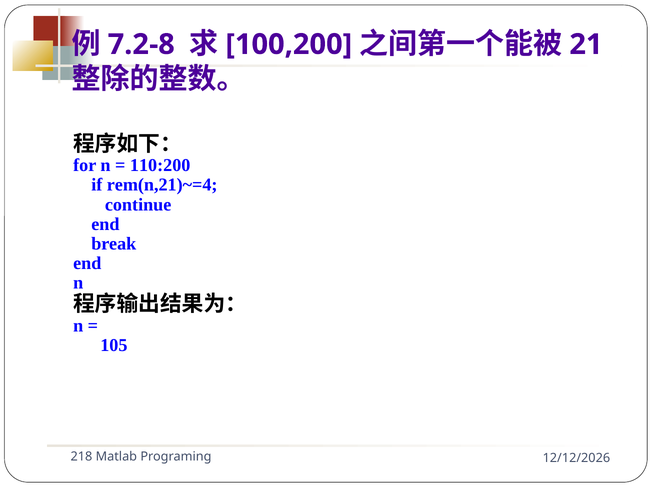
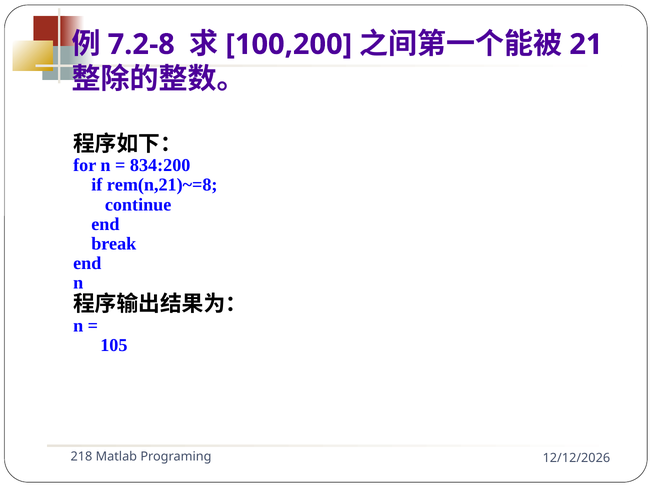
110:200: 110:200 -> 834:200 (160, 165)
rem(n,21)~=4: rem(n,21)~=4 -> rem(n,21)~=8 (162, 185)
